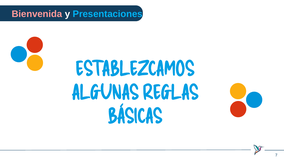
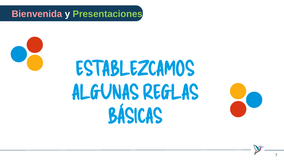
Presentaciones colour: light blue -> light green (108, 14)
